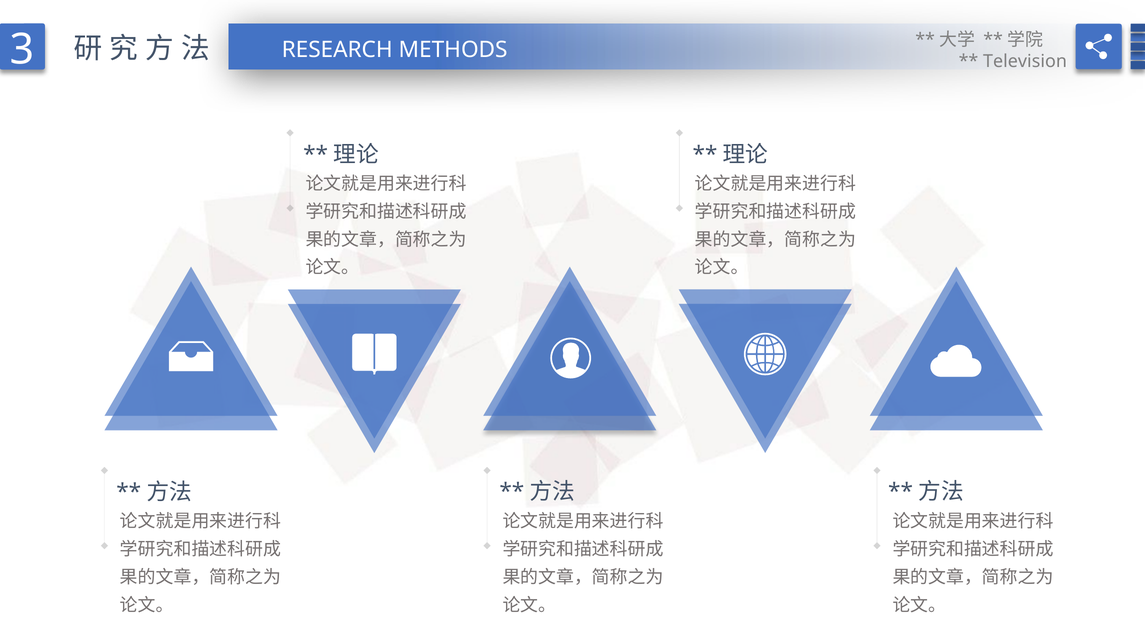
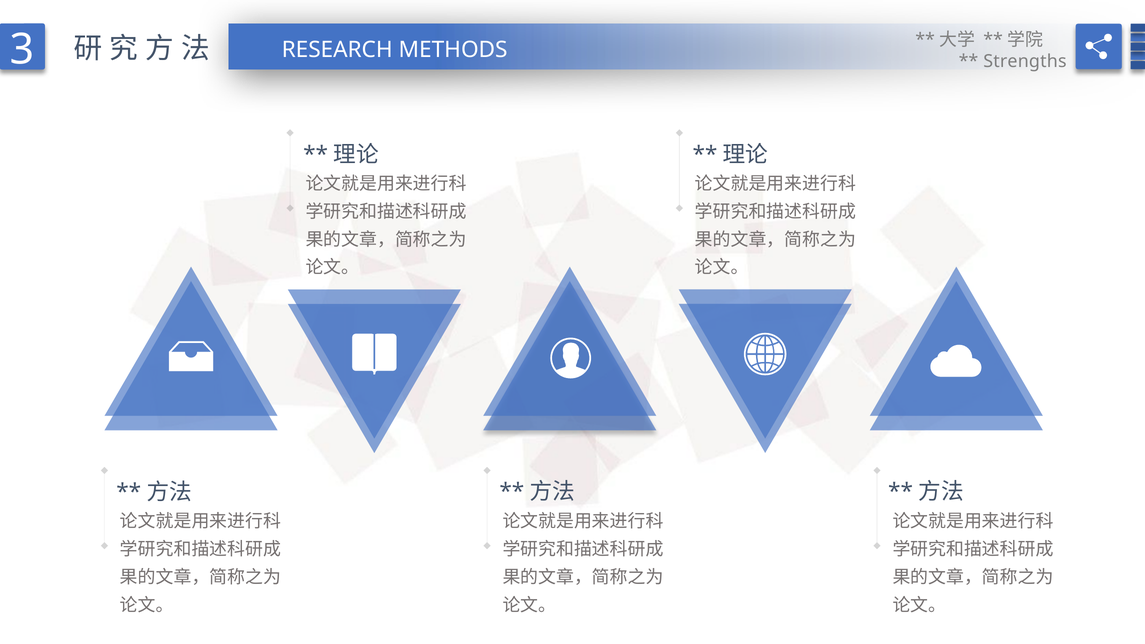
Television: Television -> Strengths (1025, 61)
